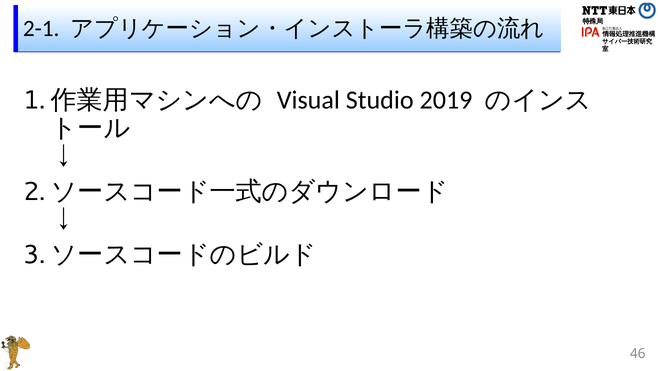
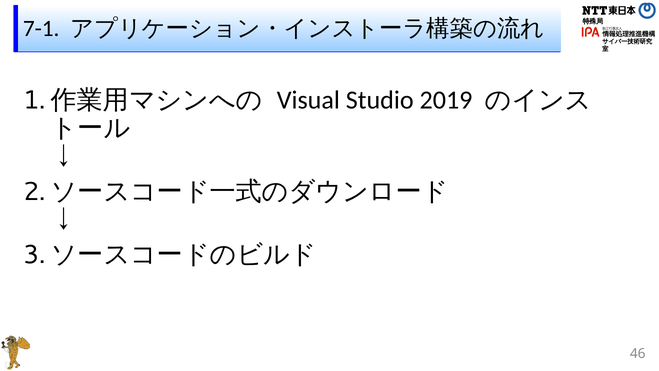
2-1: 2-1 -> 7-1 (41, 28)
